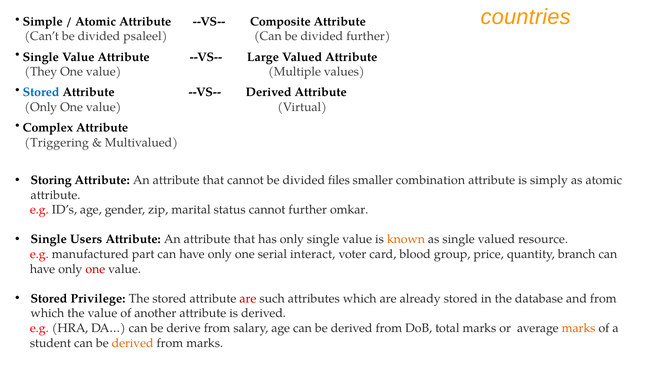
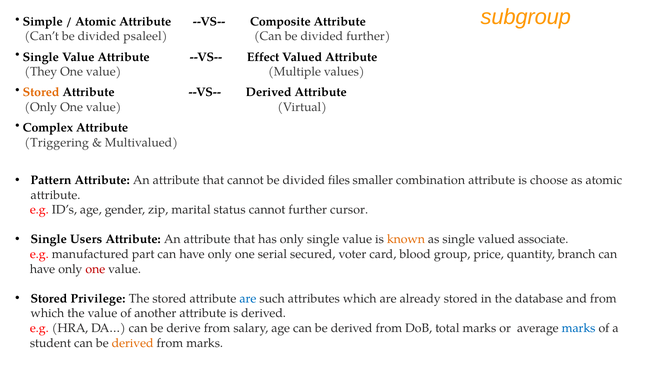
countries: countries -> subgroup (526, 17)
Large: Large -> Effect (263, 57)
Stored colour: blue -> orange (41, 92)
Storing: Storing -> Pattern (51, 180)
simply: simply -> choose (549, 180)
omkar: omkar -> cursor (349, 210)
resource: resource -> associate (543, 239)
interact: interact -> secured (313, 254)
are colour: red -> blue (248, 299)
marks colour: orange -> blue (579, 328)
